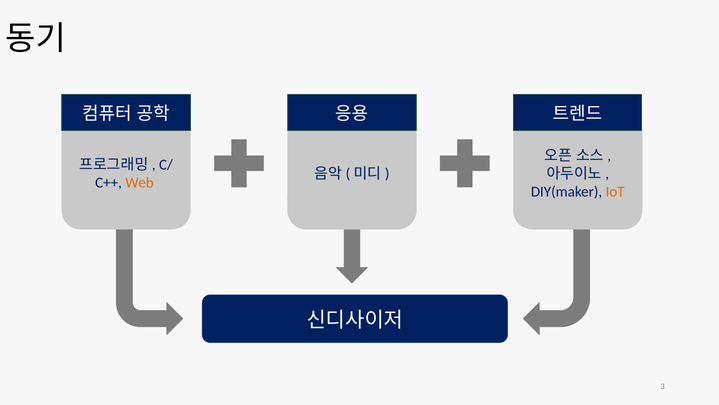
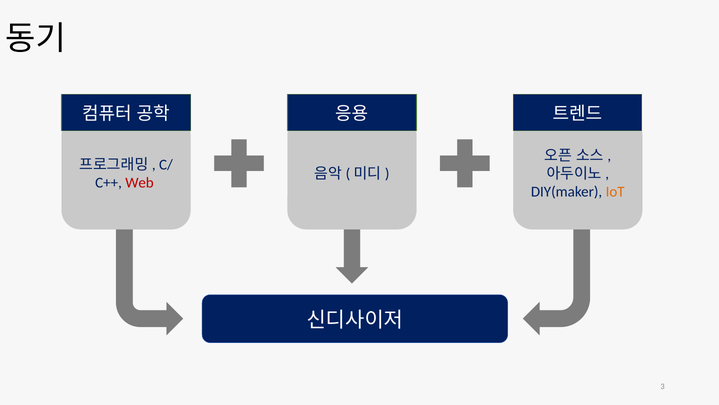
Web colour: orange -> red (139, 183)
